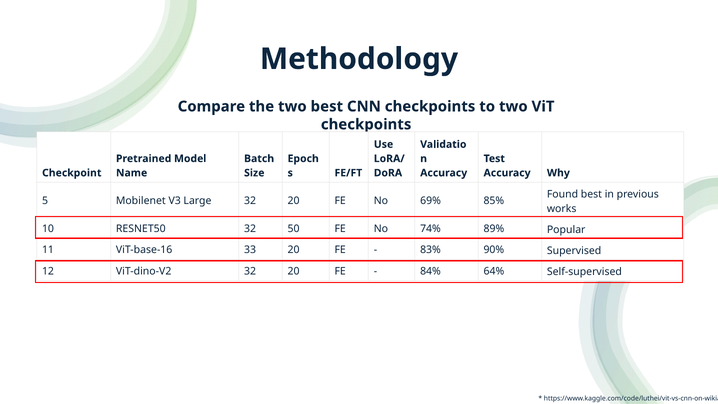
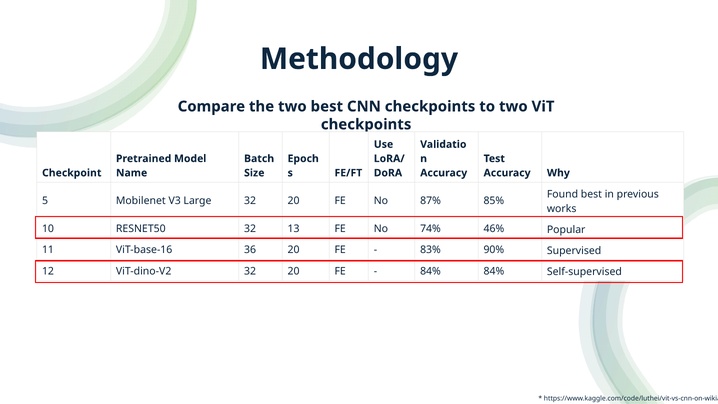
69%: 69% -> 87% (431, 201)
50: 50 -> 13 (294, 229)
89%: 89% -> 46% (494, 229)
33: 33 -> 36 (250, 250)
84% 64%: 64% -> 84% (494, 271)
